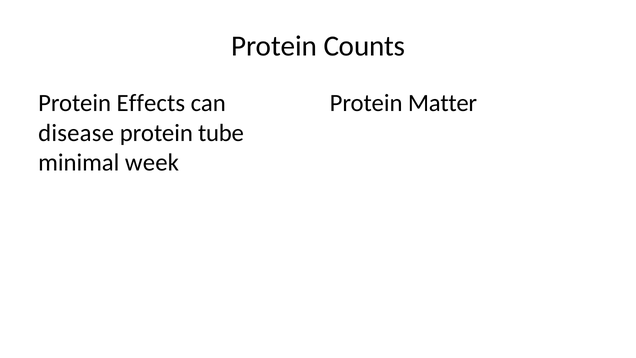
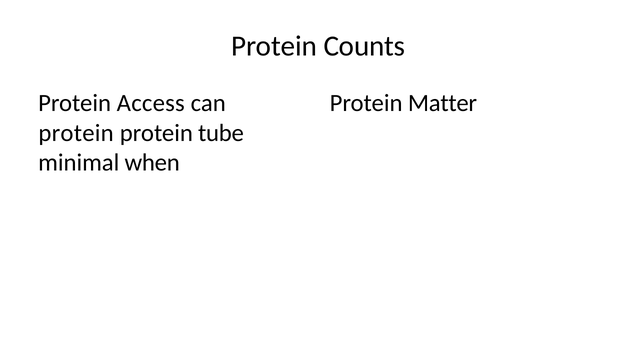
Effects: Effects -> Access (151, 103)
disease: disease -> protein (76, 133)
week: week -> when (152, 163)
